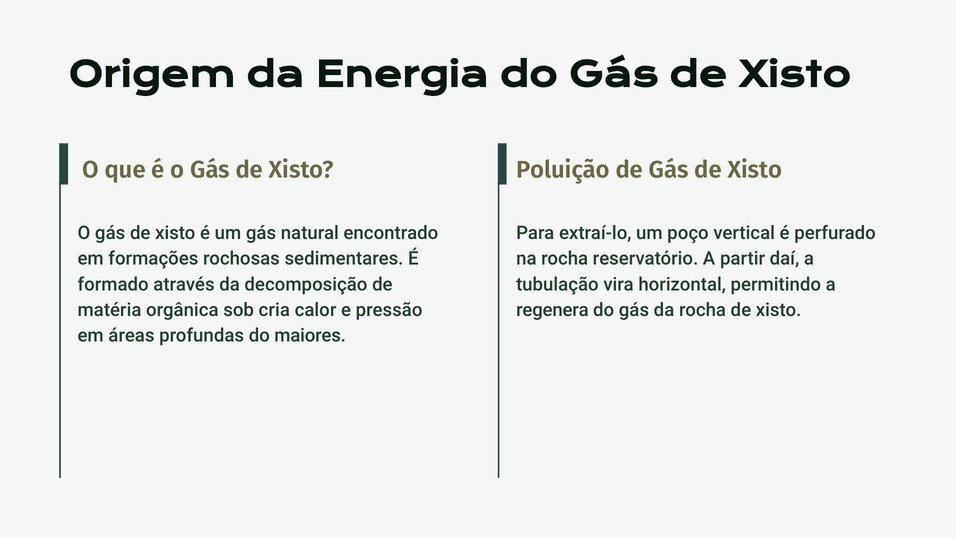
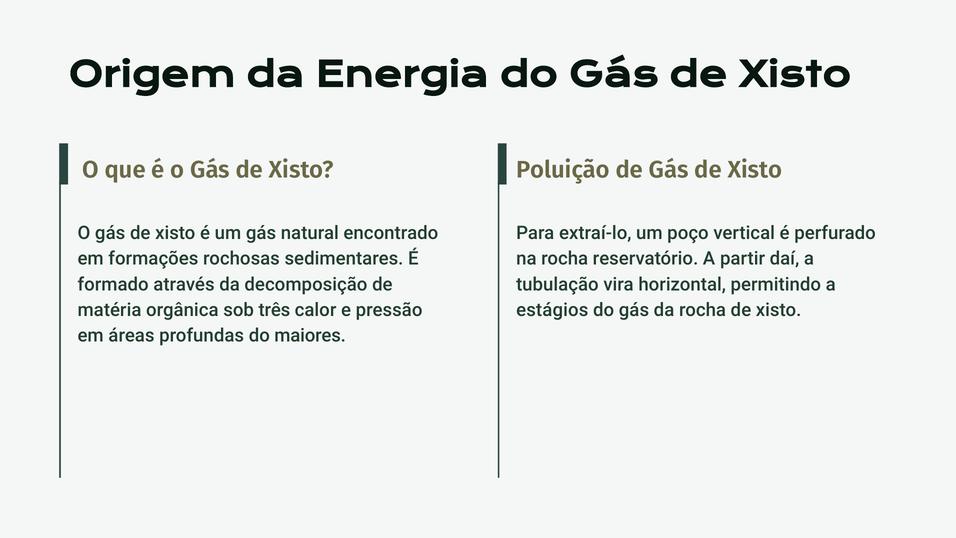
cria: cria -> três (274, 310)
regenera: regenera -> estágios (552, 310)
